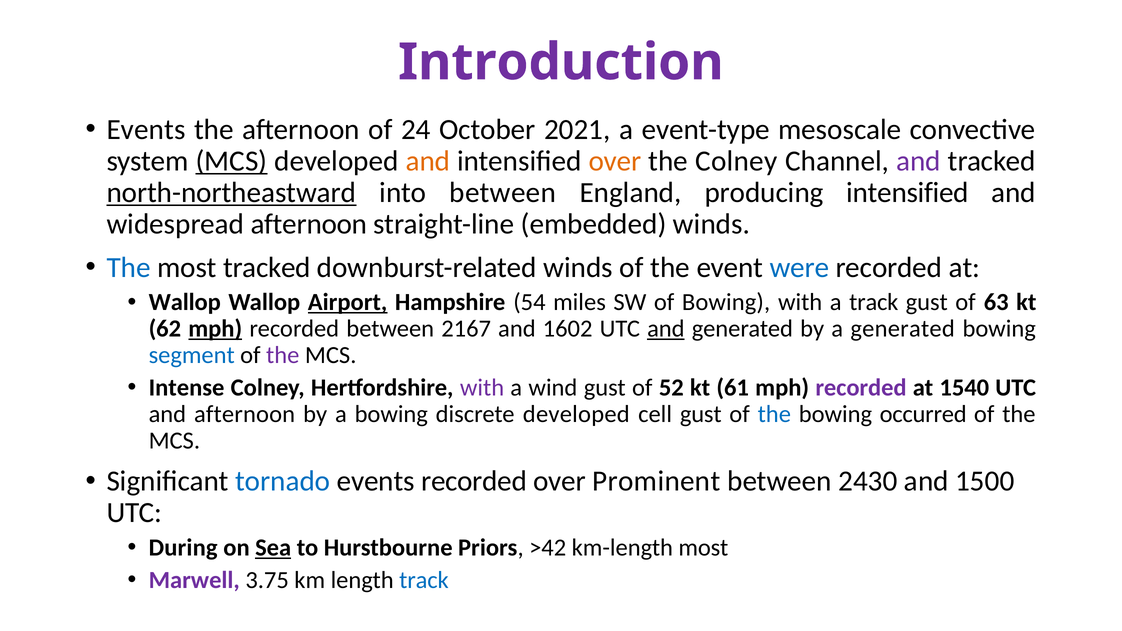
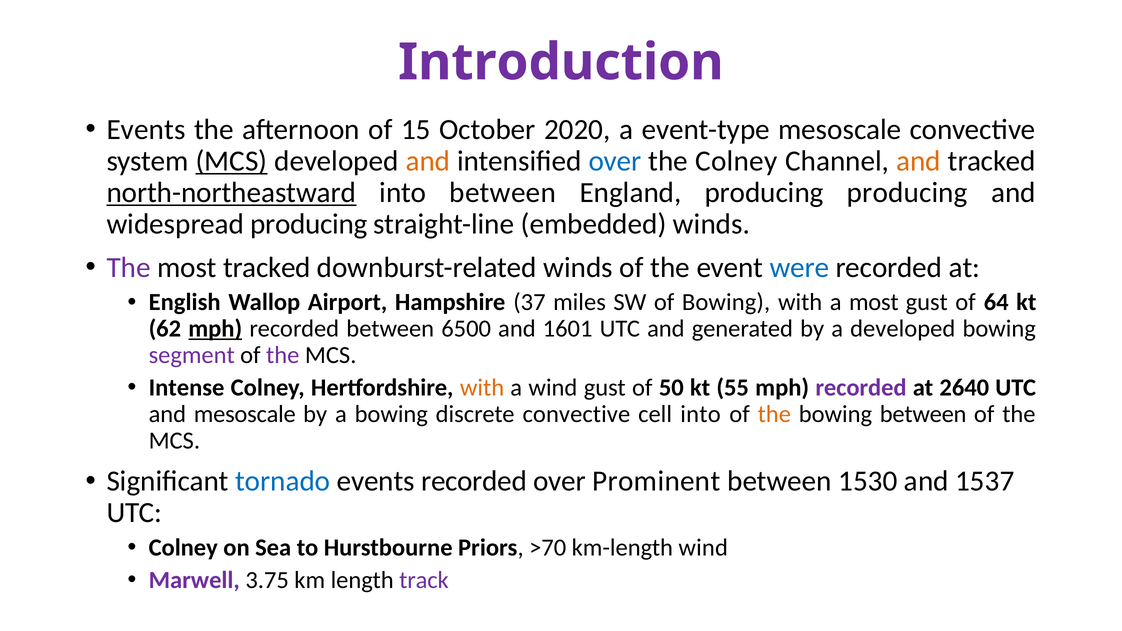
24: 24 -> 15 (416, 130)
2021: 2021 -> 2020 (577, 130)
over colour: orange -> blue (615, 161)
and colour: purple -> orange (918, 161)
producing intensified: intensified -> producing (907, 193)
widespread afternoon: afternoon -> producing (309, 224)
The colour: blue -> purple (129, 267)
Wallop: Wallop -> English (185, 302)
Airport underline: present -> none (348, 302)
54: 54 -> 37 (529, 302)
a track: track -> most (874, 302)
63: 63 -> 64 (996, 302)
2167: 2167 -> 6500 (466, 329)
1602: 1602 -> 1601 (568, 329)
and underline: present -> none (666, 329)
a generated: generated -> developed (903, 329)
segment colour: blue -> purple (192, 355)
with colour: purple -> orange (482, 388)
52: 52 -> 50 (671, 388)
61: 61 -> 55 (733, 388)
1540: 1540 -> 2640 (964, 388)
and afternoon: afternoon -> mesoscale (245, 414)
discrete developed: developed -> convective (576, 414)
cell gust: gust -> into (701, 414)
the colour: blue -> orange (774, 414)
bowing occurred: occurred -> between (923, 414)
2430: 2430 -> 1530 (868, 481)
1500: 1500 -> 1537 (985, 481)
During: During -> Colney (183, 548)
Sea underline: present -> none (273, 548)
>42: >42 -> >70 (548, 548)
km-length most: most -> wind (703, 548)
track colour: blue -> purple (424, 580)
